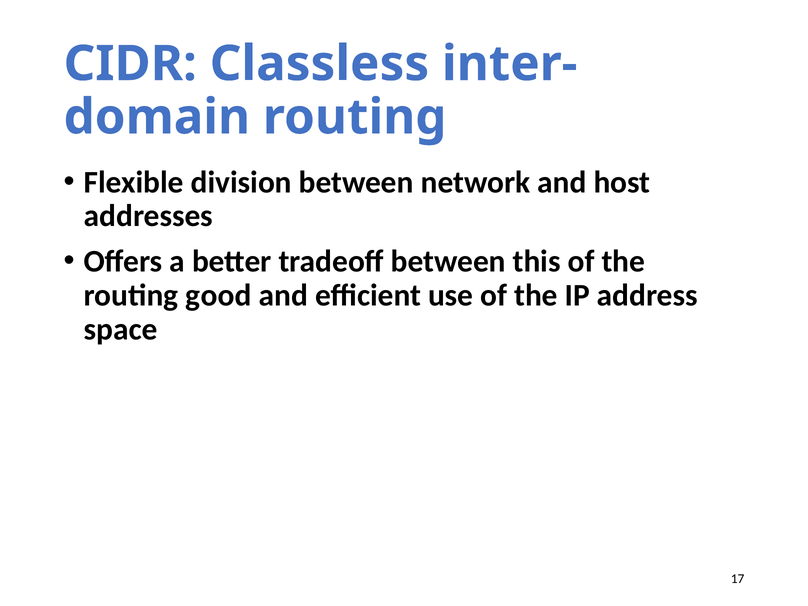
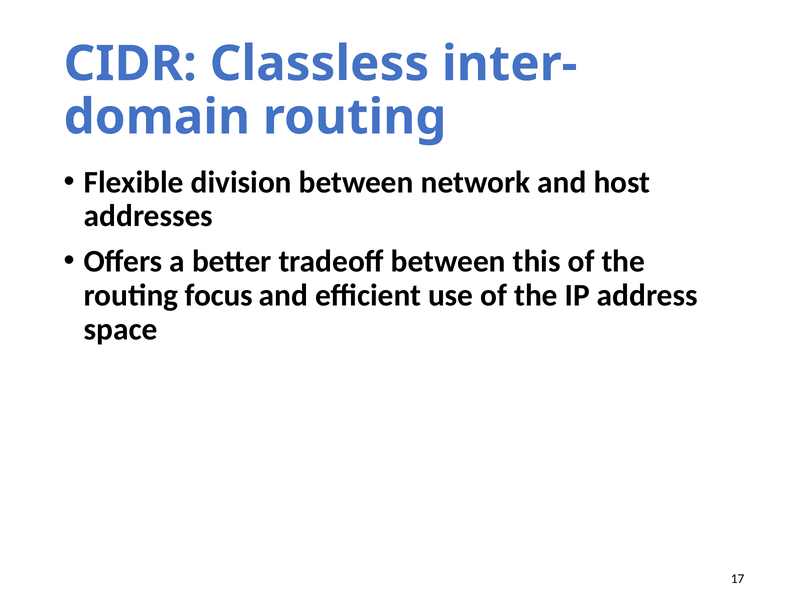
good: good -> focus (219, 295)
